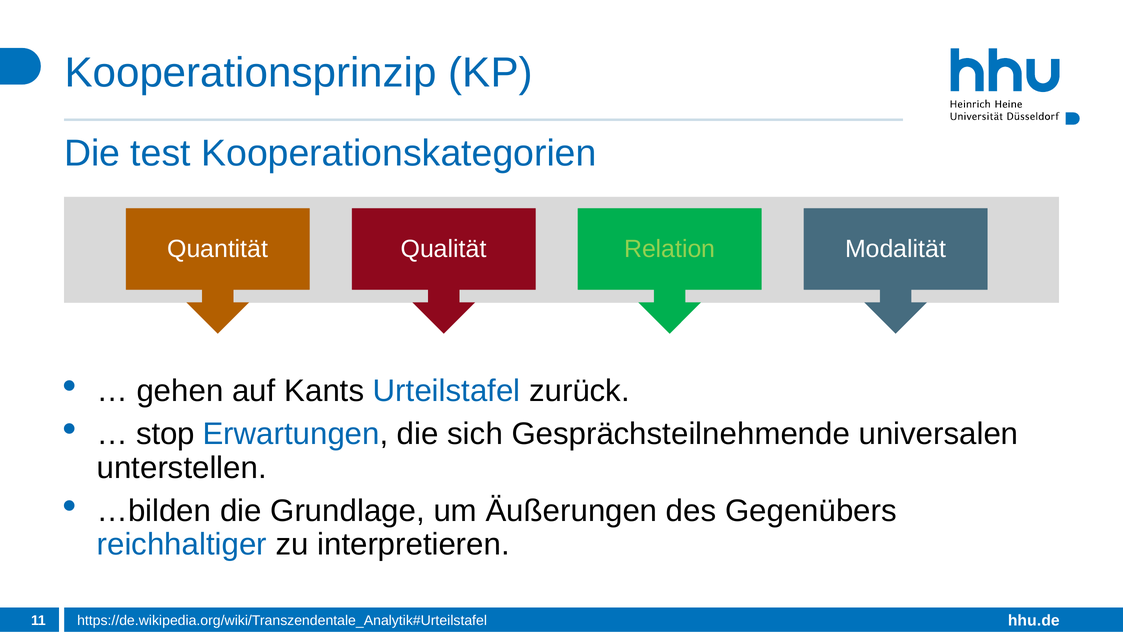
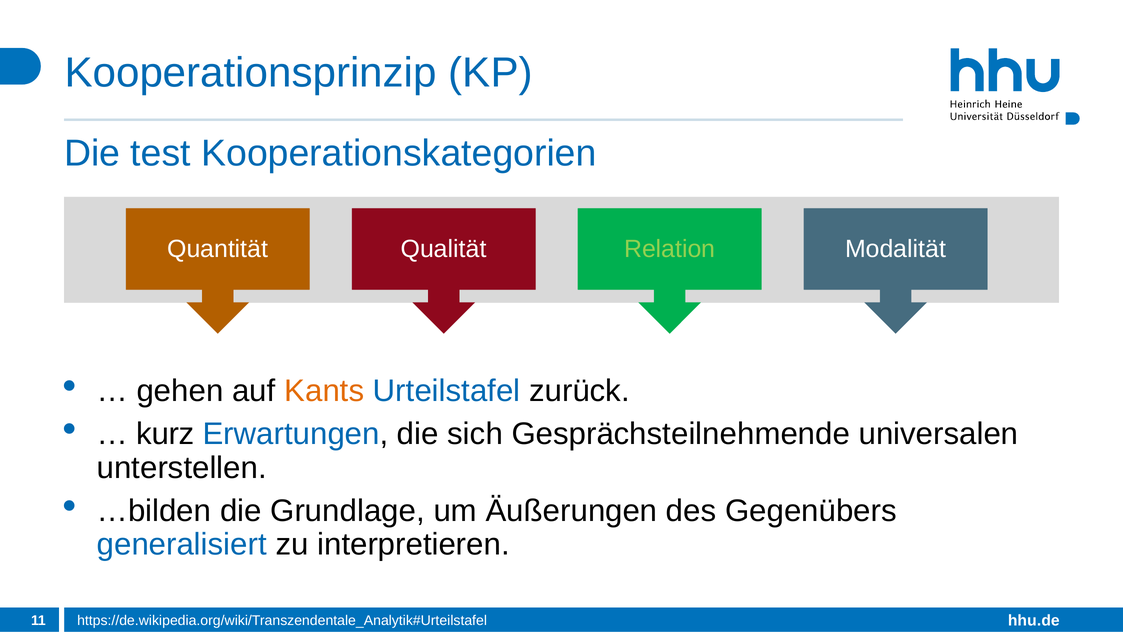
Kants colour: black -> orange (324, 391)
stop: stop -> kurz (165, 434)
reichhaltiger: reichhaltiger -> generalisiert (182, 545)
